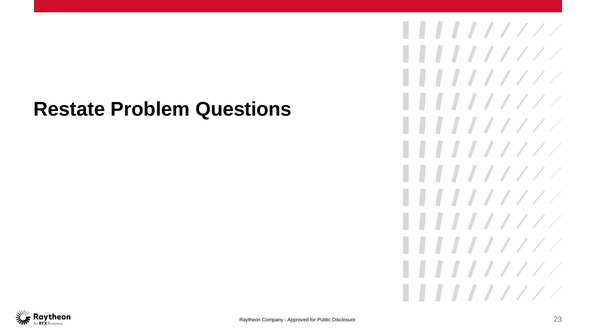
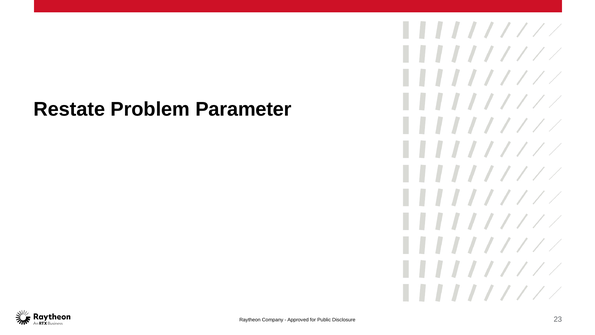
Questions: Questions -> Parameter (244, 109)
